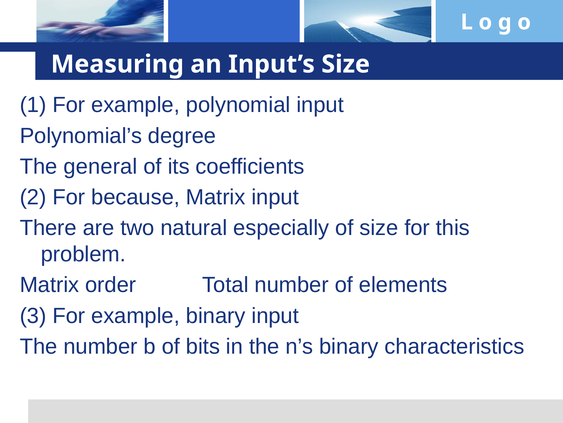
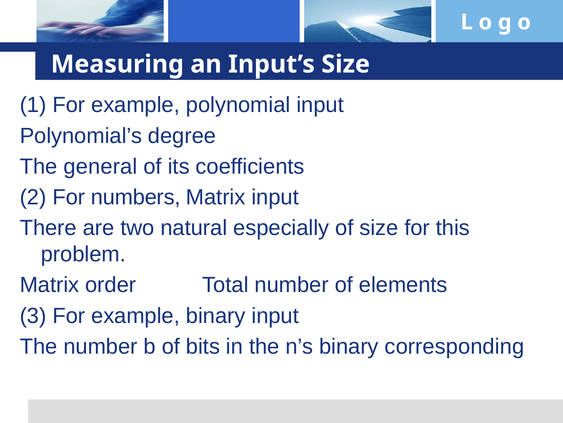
because: because -> numbers (136, 197)
characteristics: characteristics -> corresponding (454, 346)
